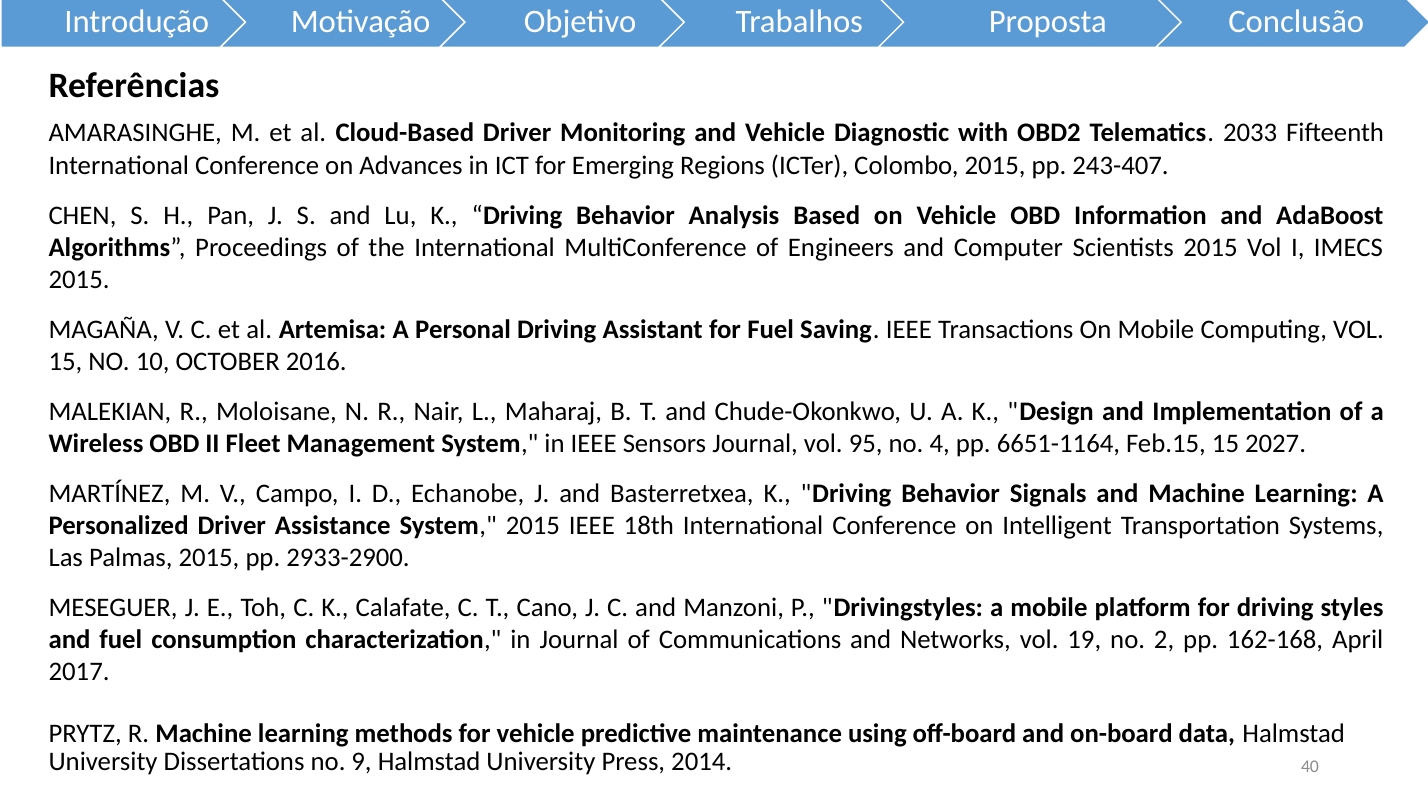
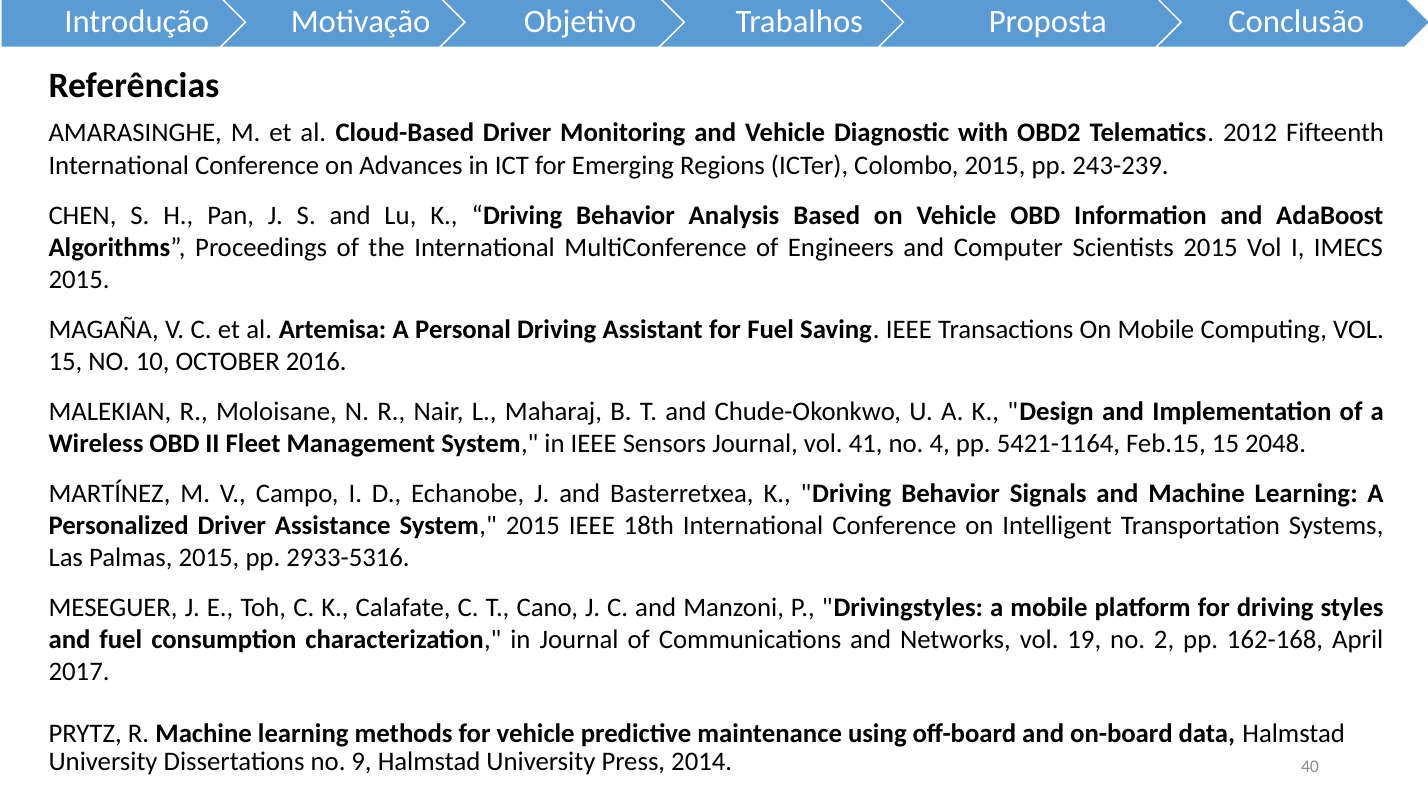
2033: 2033 -> 2012 (1250, 133)
243-407: 243-407 -> 243-239 (1121, 165)
95: 95 -> 41 (866, 444)
6651-1164: 6651-1164 -> 5421-1164 (1058, 444)
2027: 2027 -> 2048 (1276, 444)
2933-2900: 2933-2900 -> 2933-5316 (348, 558)
